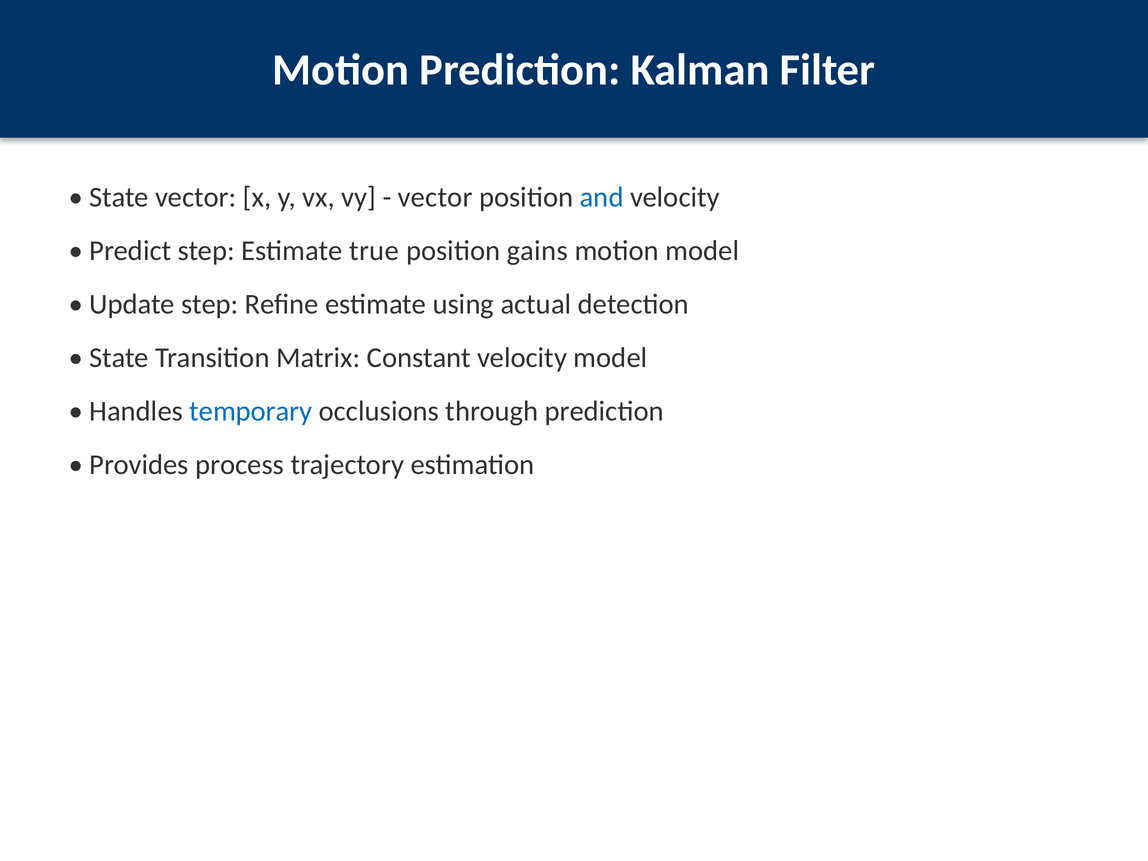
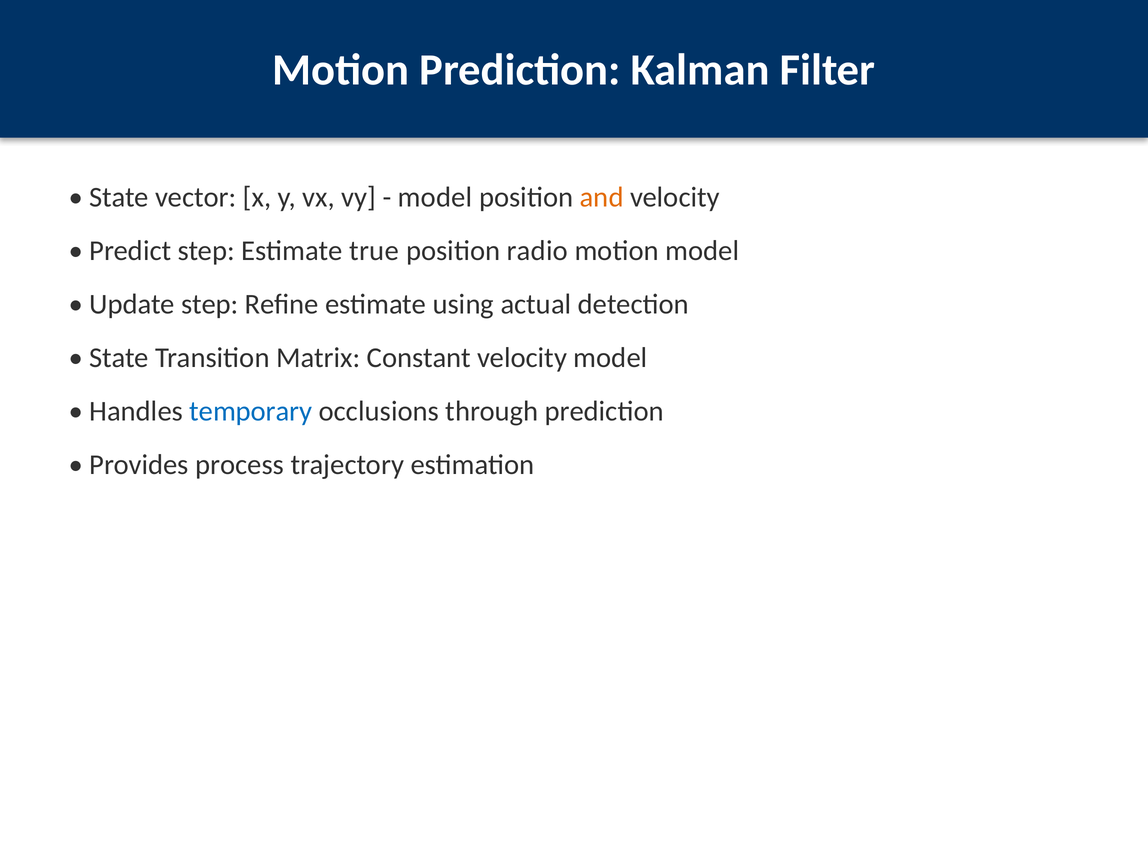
vector: vector -> model (435, 197)
and colour: blue -> orange (602, 197)
gains: gains -> radio (537, 251)
